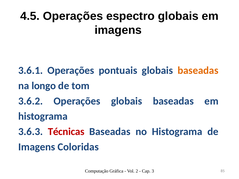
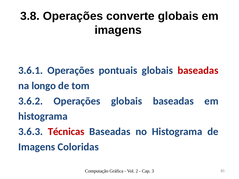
4.5: 4.5 -> 3.8 (30, 16)
espectro: espectro -> converte (130, 16)
baseadas colour: orange -> red (198, 71)
